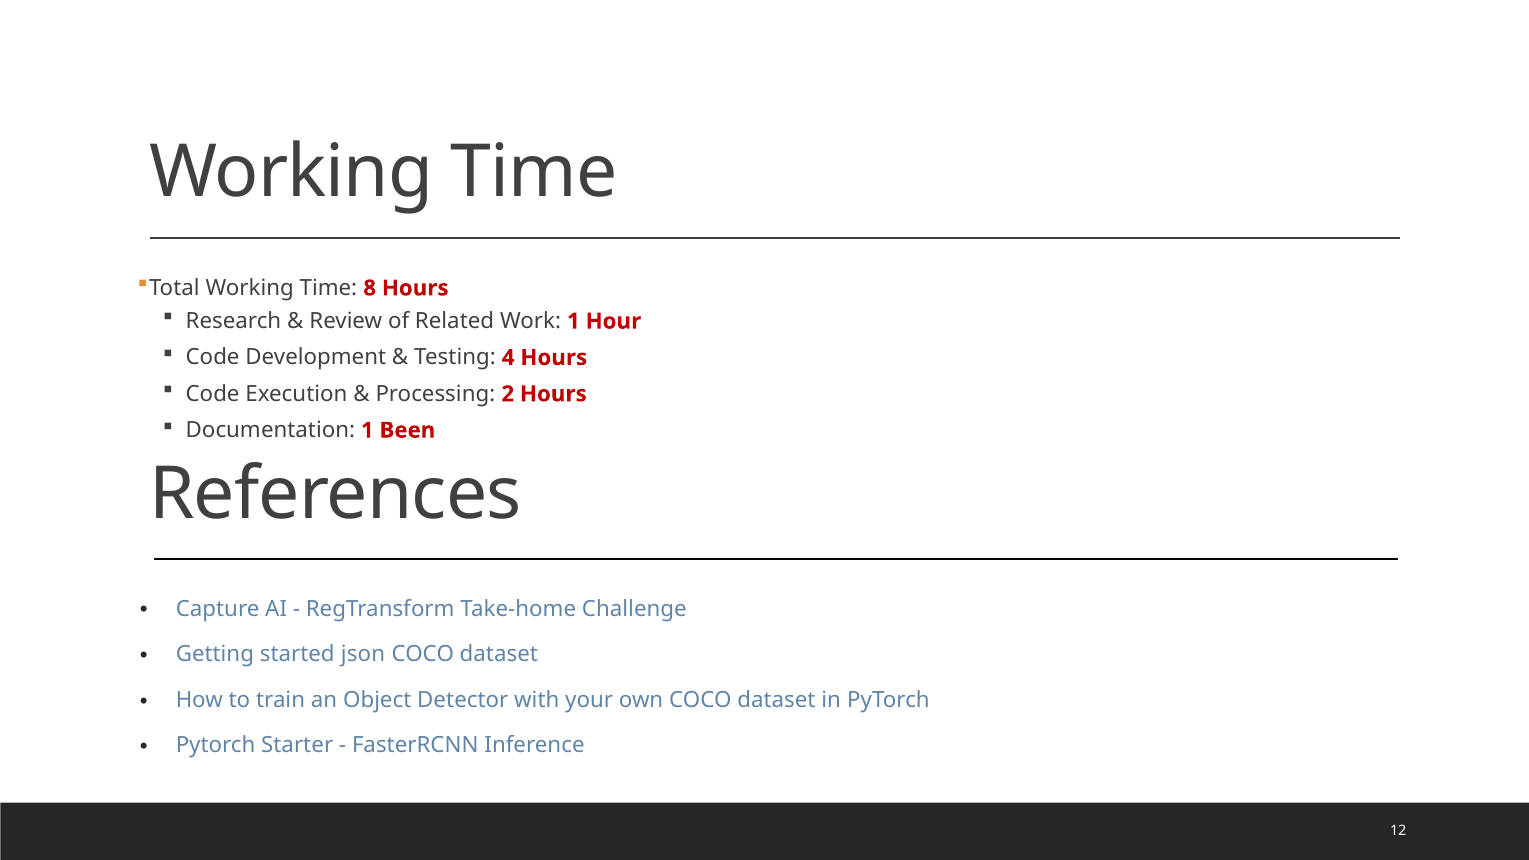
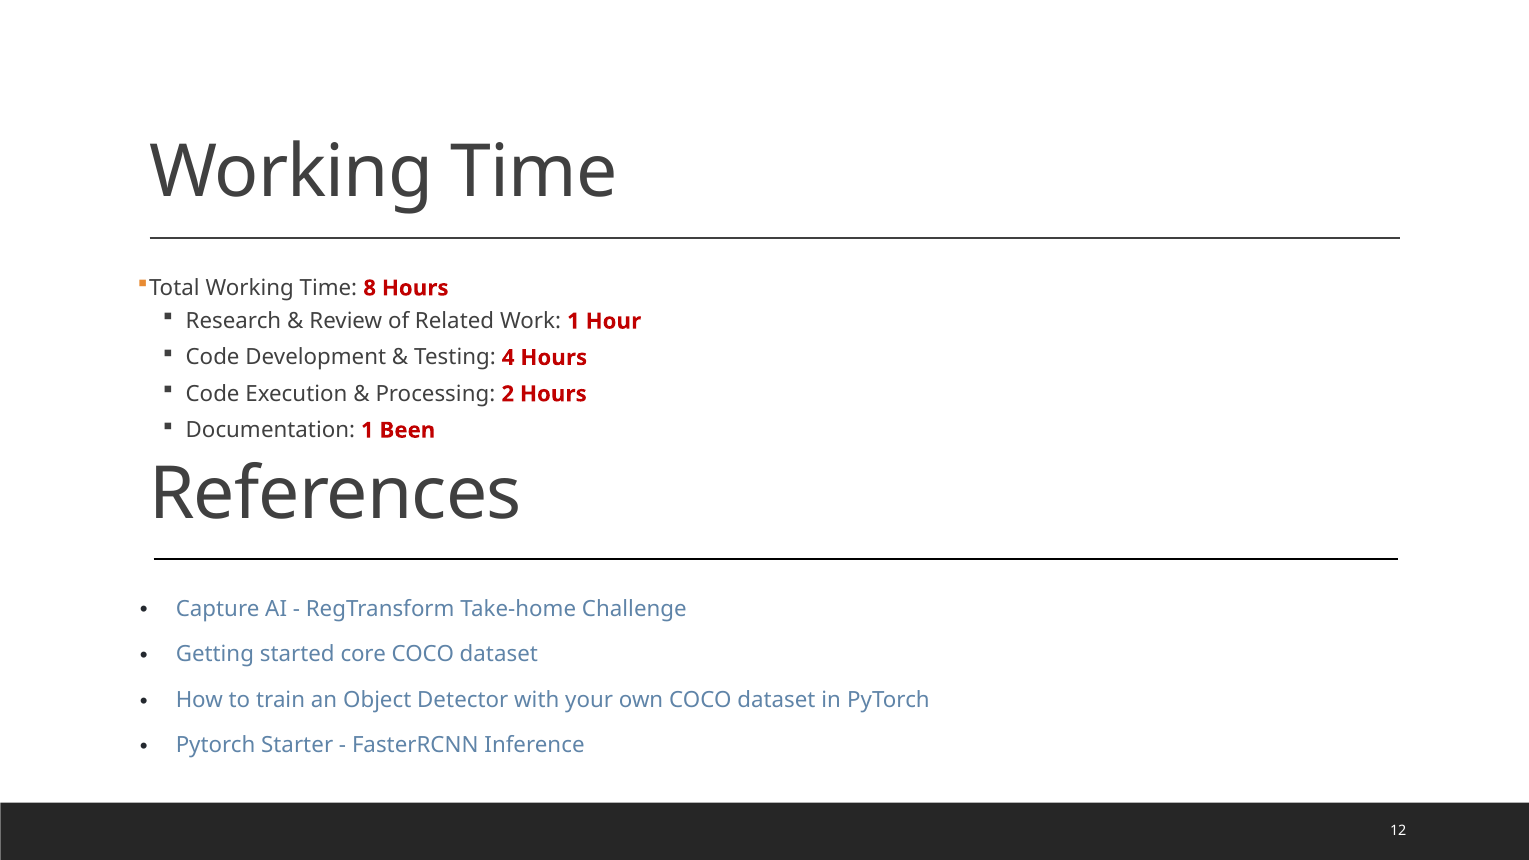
json: json -> core (363, 655)
